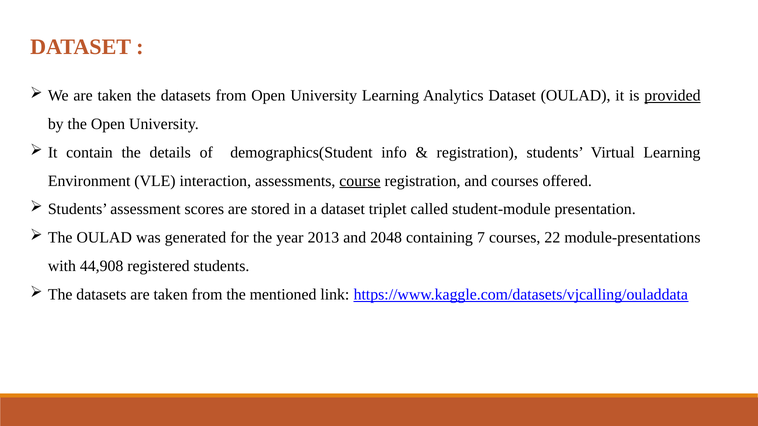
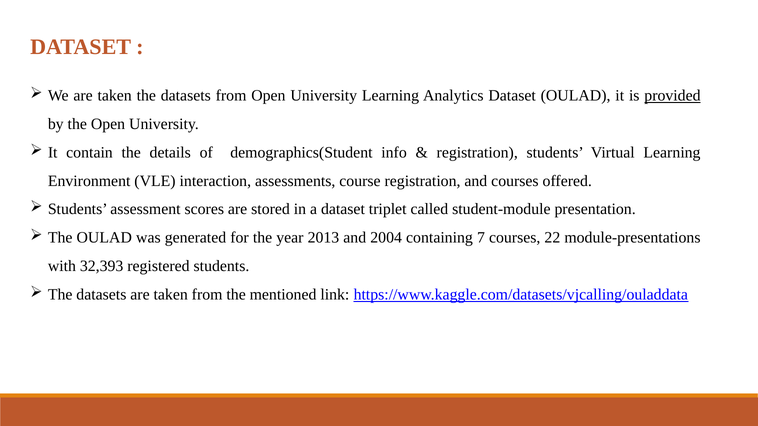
course underline: present -> none (360, 181)
2048: 2048 -> 2004 (386, 238)
44,908: 44,908 -> 32,393 (102, 266)
